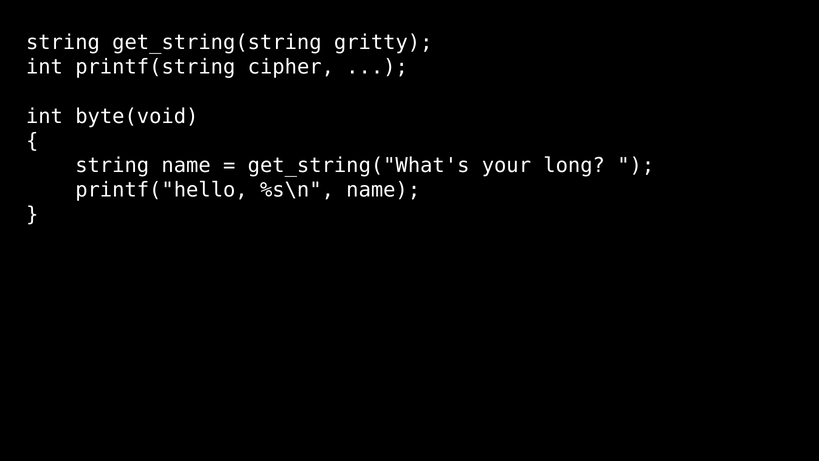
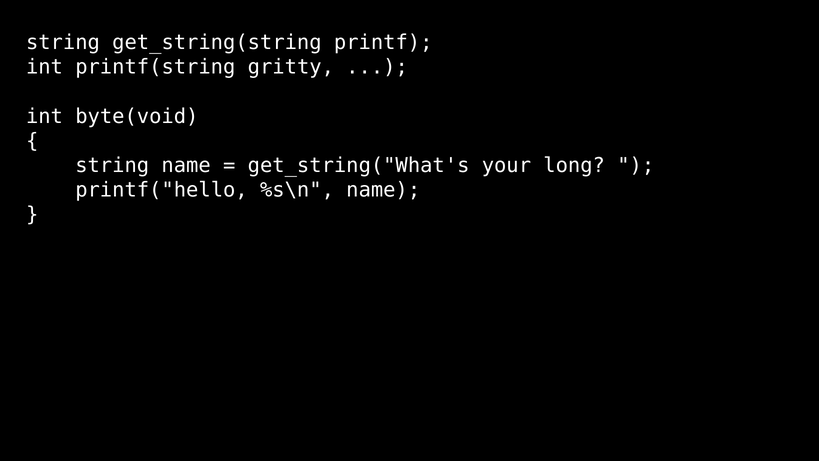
gritty: gritty -> printf (383, 43)
cipher: cipher -> gritty (291, 67)
